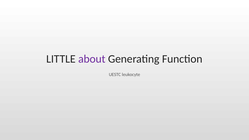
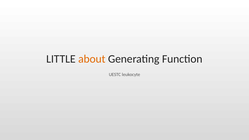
about colour: purple -> orange (92, 59)
